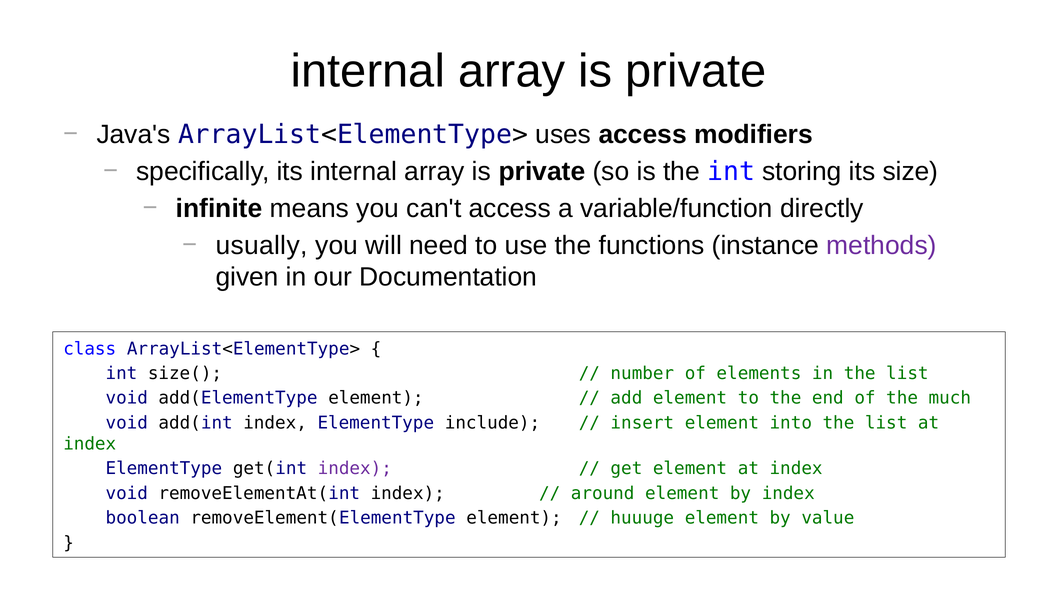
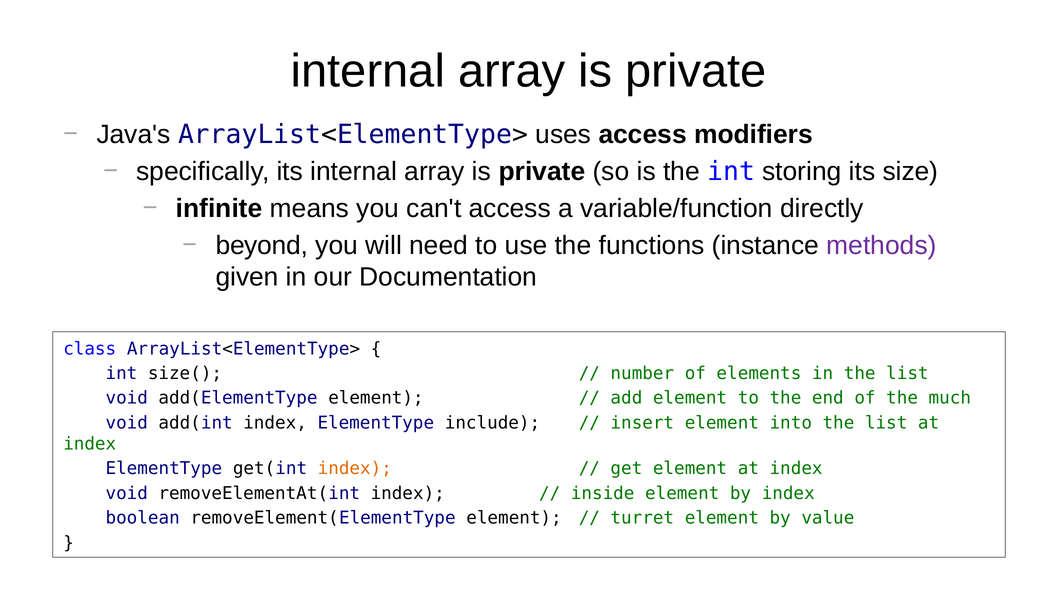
usually: usually -> beyond (262, 246)
index colour: purple -> orange (355, 469)
around: around -> inside (603, 493)
huuuge: huuuge -> turret (642, 518)
